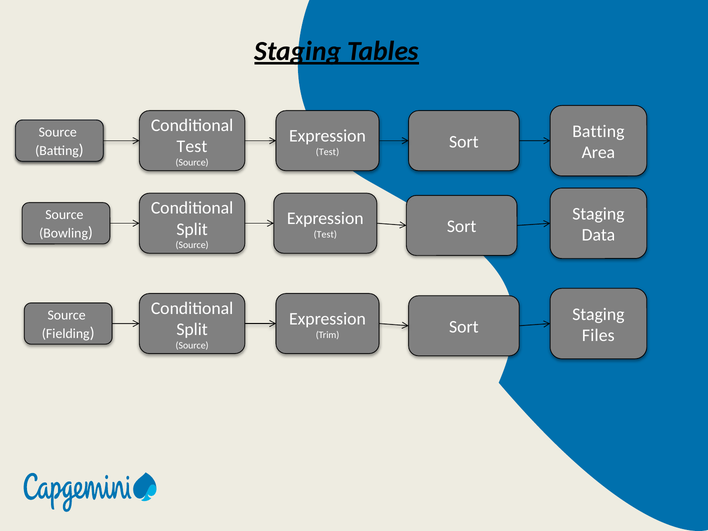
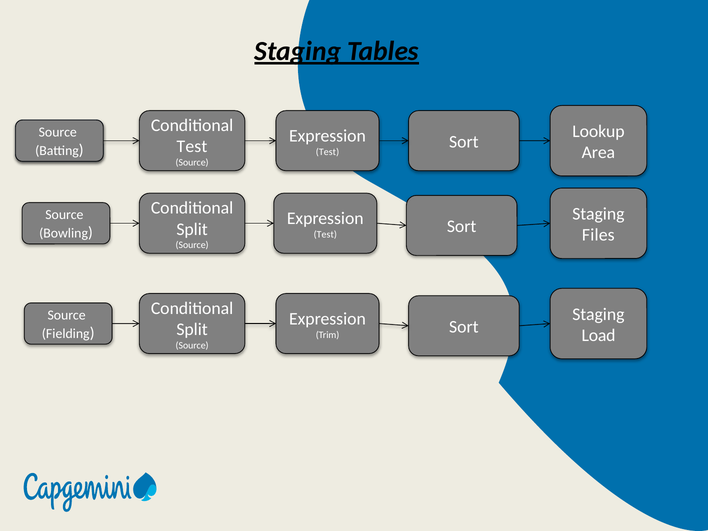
Batting: Batting -> Lookup (598, 131)
Data: Data -> Files (598, 235)
Files: Files -> Load (599, 335)
